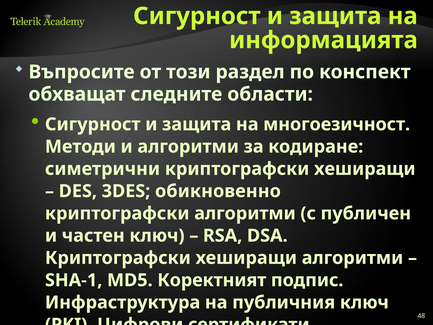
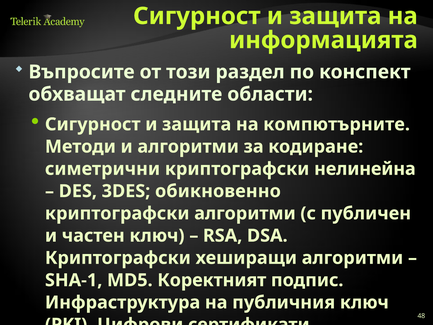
многоезичност: многоезичност -> компютърните (337, 124)
симетрични криптографски хеширащи: хеширащи -> нелинейна (365, 169)
